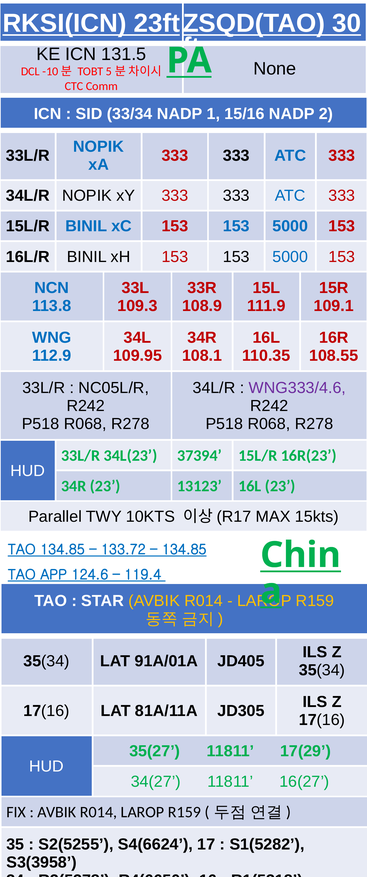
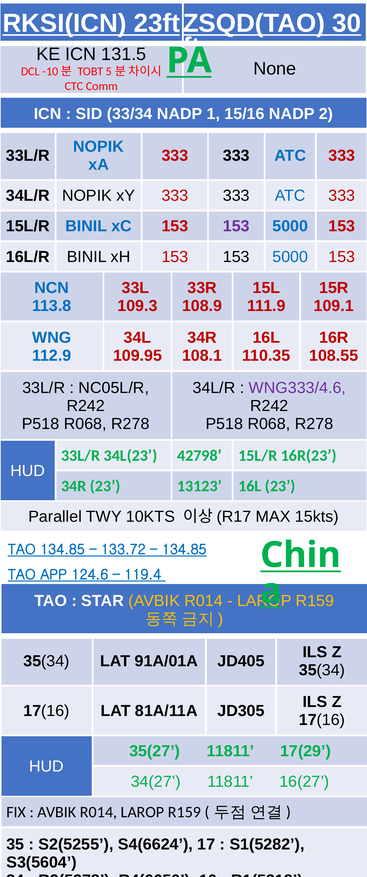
153 colour: blue -> purple (236, 226)
37394: 37394 -> 42798 (199, 456)
S3(3958: S3(3958 -> S3(5604 (41, 863)
